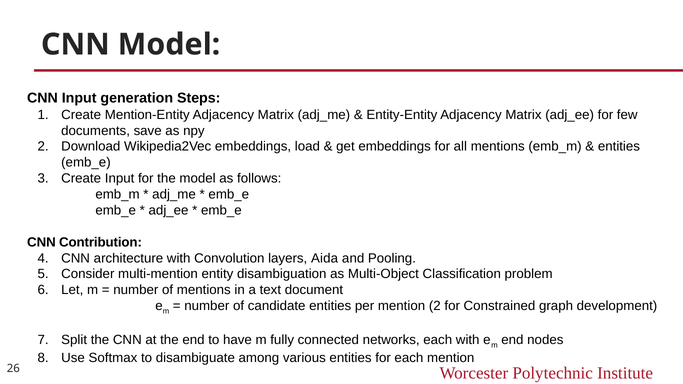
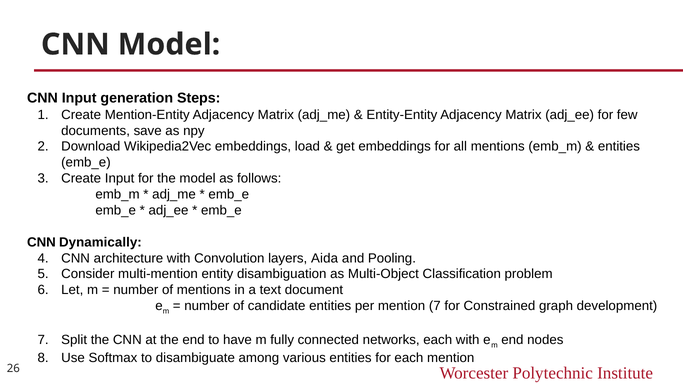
Contribution: Contribution -> Dynamically (100, 242)
mention 2: 2 -> 7 (435, 306)
